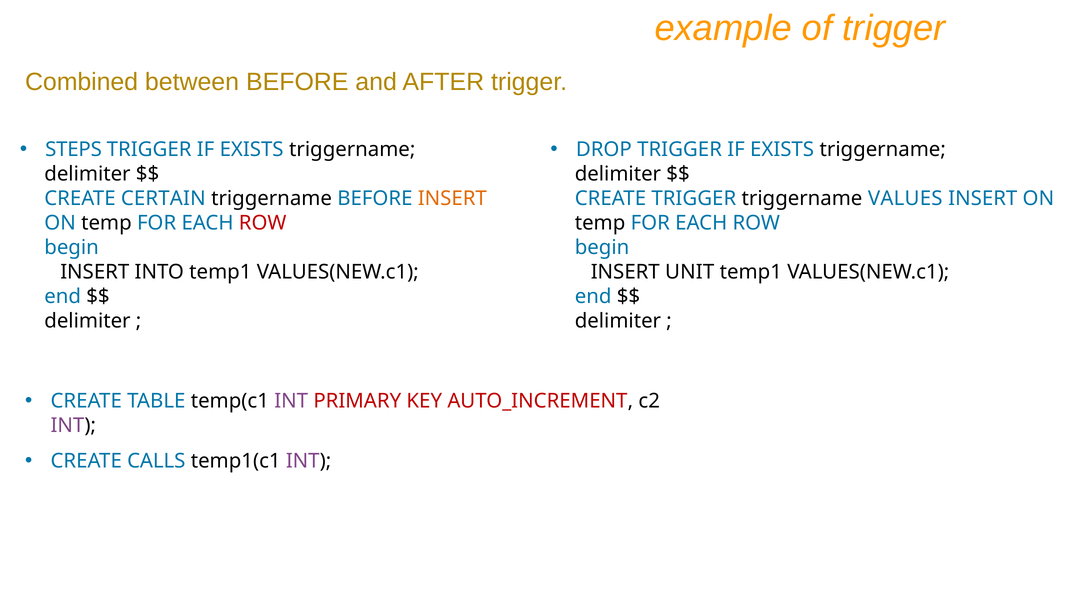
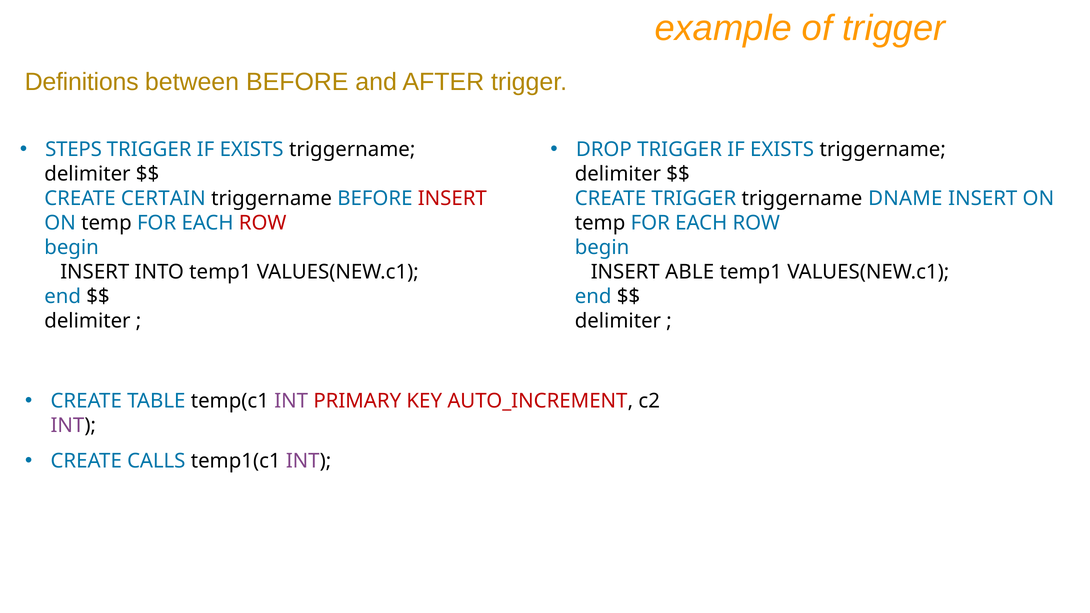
Combined: Combined -> Definitions (82, 82)
INSERT colour: orange -> red (452, 199)
VALUES: VALUES -> DNAME (905, 199)
UNIT: UNIT -> ABLE (690, 272)
